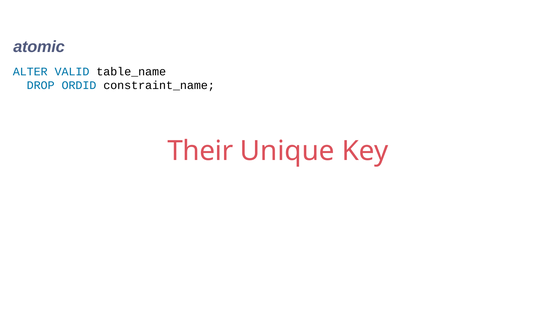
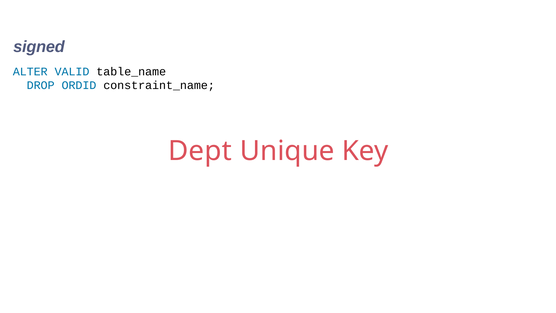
atomic: atomic -> signed (39, 47)
Their: Their -> Dept (200, 151)
